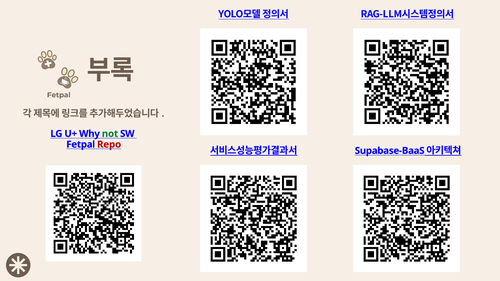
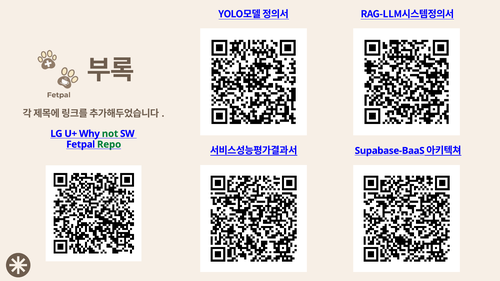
Repo colour: red -> green (109, 145)
